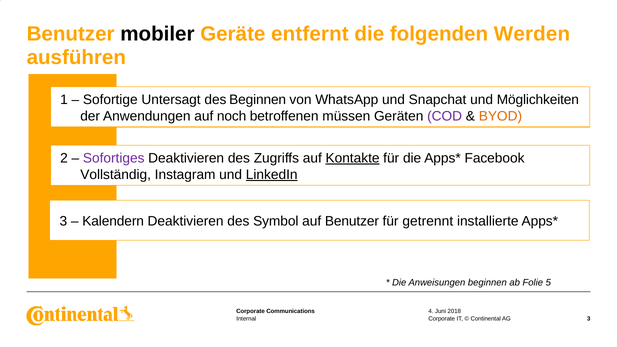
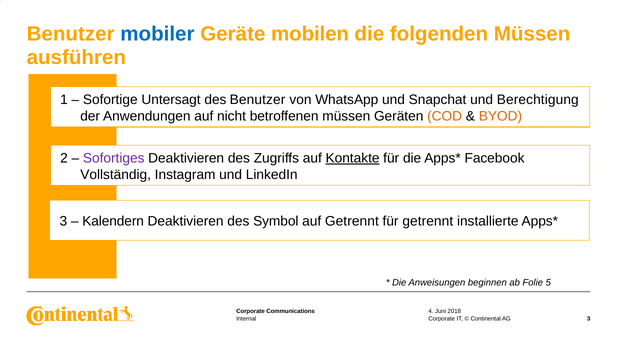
mobiler colour: black -> blue (157, 34)
entfernt: entfernt -> mobilen (310, 34)
folgenden Werden: Werden -> Müssen (532, 34)
des Beginnen: Beginnen -> Benutzer (258, 100)
Möglichkeiten: Möglichkeiten -> Berechtigung (538, 100)
noch: noch -> nicht (232, 116)
COD colour: purple -> orange (445, 116)
LinkedIn underline: present -> none (272, 175)
auf Benutzer: Benutzer -> Getrennt (352, 221)
